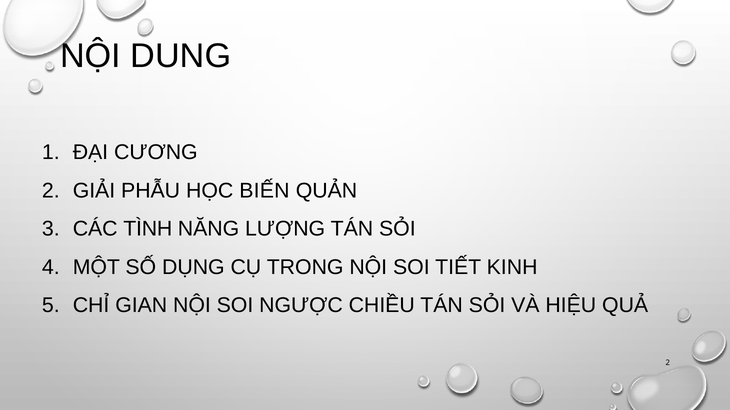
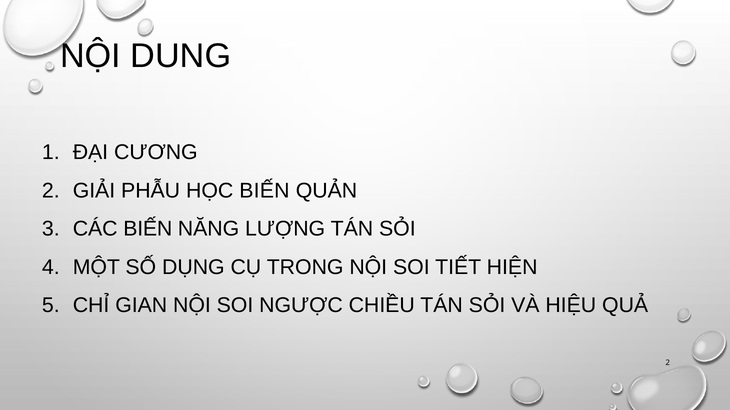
CÁC TÌNH: TÌNH -> BIẾN (148, 229)
KINH: KINH -> HIỆN (512, 267)
